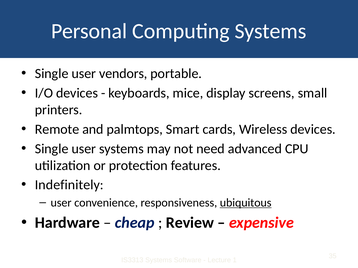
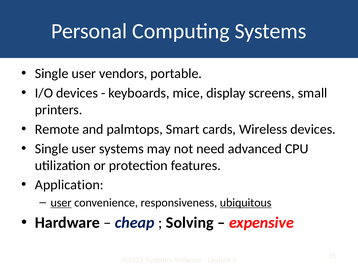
Indefinitely: Indefinitely -> Application (69, 185)
user underline: none -> present (61, 203)
Review: Review -> Solving (190, 223)
